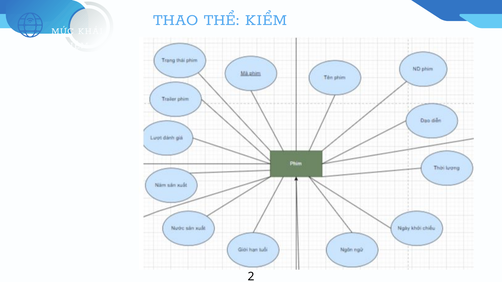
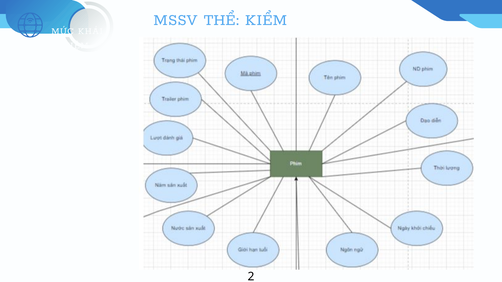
THAO: THAO -> MSSV (176, 19)
